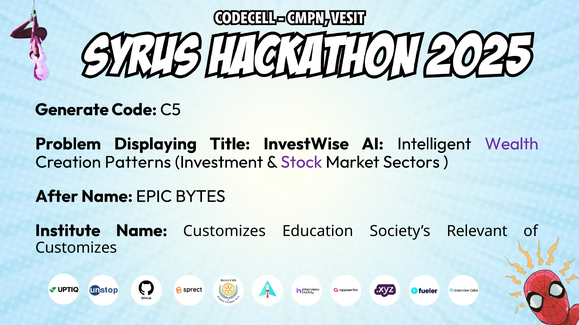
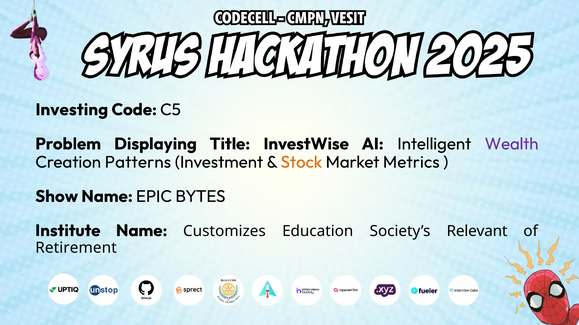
Generate: Generate -> Investing (72, 110)
Stock colour: purple -> orange (301, 162)
Sectors: Sectors -> Metrics (411, 162)
After: After -> Show (57, 197)
Customizes: Customizes -> Retirement (76, 248)
